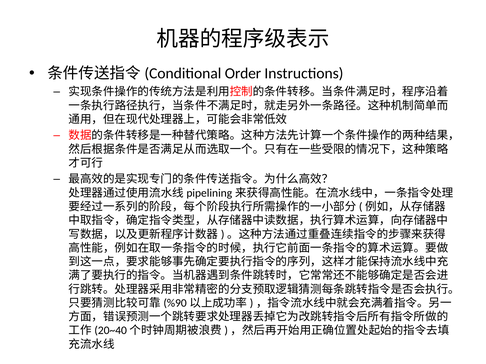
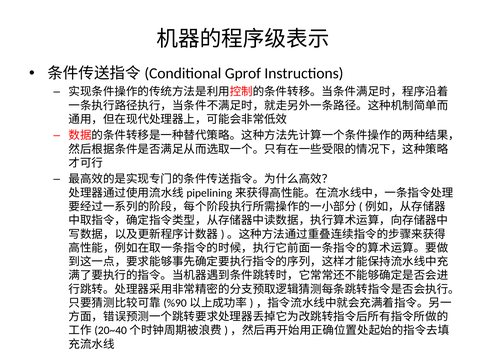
Order: Order -> Gprof (243, 74)
